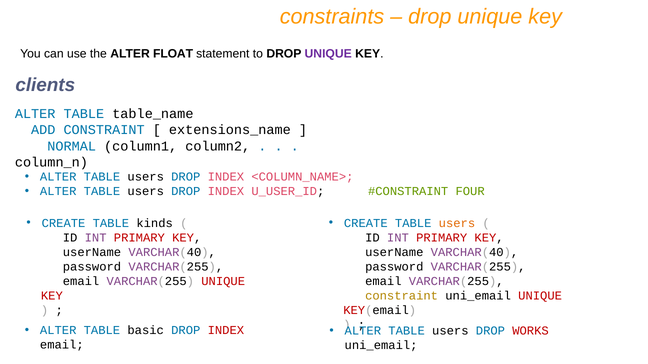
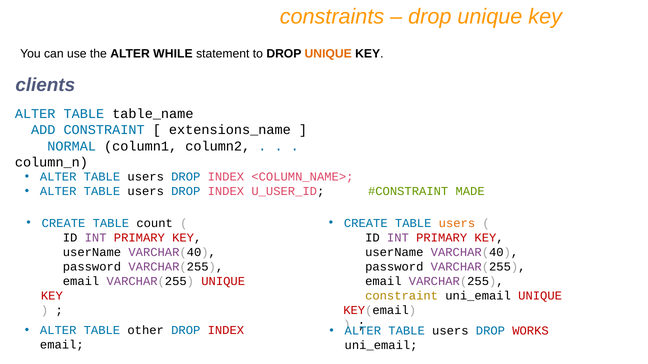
FLOAT: FLOAT -> WHILE (173, 54)
UNIQUE colour: purple -> orange (328, 54)
FOUR: FOUR -> MADE (470, 192)
kinds: kinds -> count (155, 223)
basic: basic -> other (146, 331)
